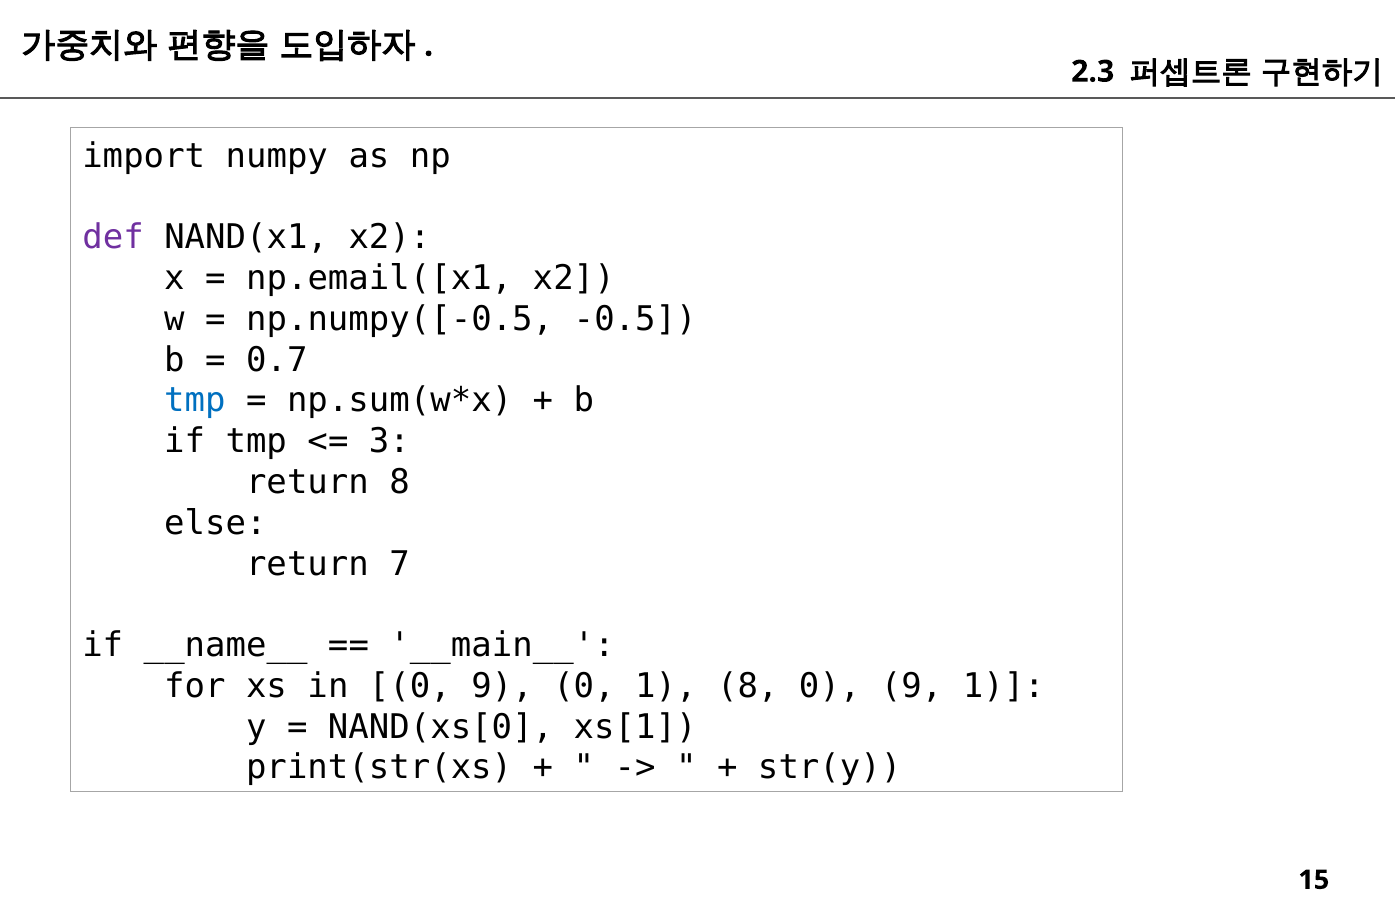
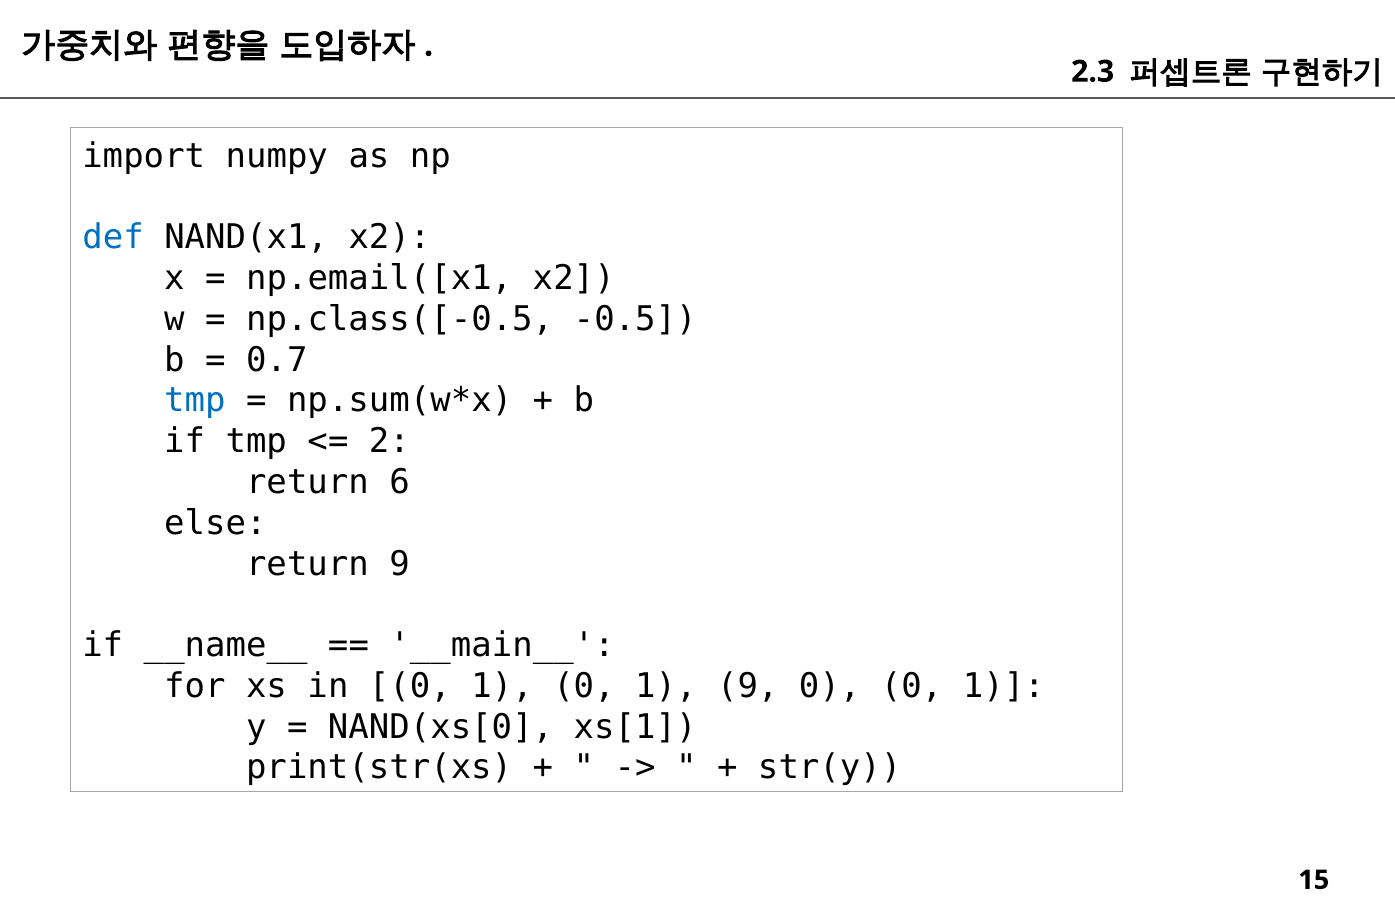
def colour: purple -> blue (113, 237)
np.numpy([-0.5: np.numpy([-0.5 -> np.class([-0.5 (400, 319)
3: 3 -> 2 (389, 441)
return 8: 8 -> 6 (400, 482)
return 7: 7 -> 9 (400, 563)
in 0 9: 9 -> 1 (502, 686)
1 8: 8 -> 9 (748, 686)
9: 9 -> 0 (912, 686)
